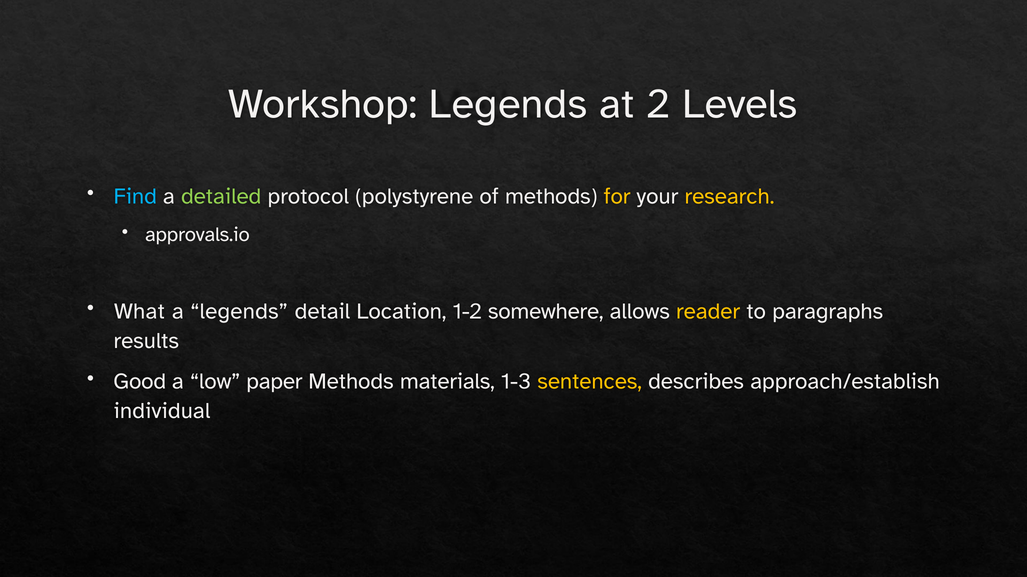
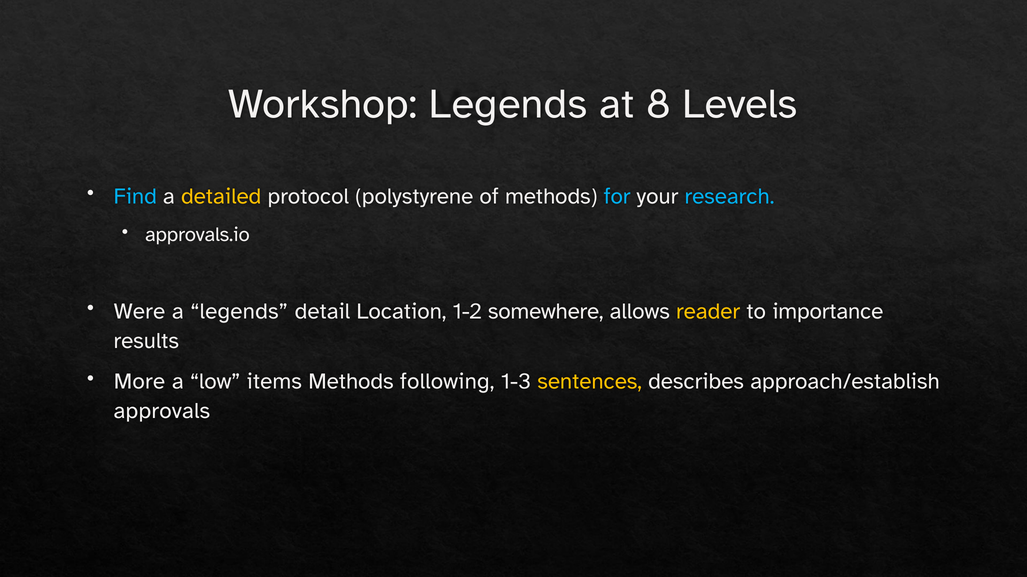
2: 2 -> 8 (659, 104)
detailed colour: light green -> yellow (221, 196)
for colour: yellow -> light blue (617, 196)
research colour: yellow -> light blue (729, 196)
What: What -> Were (139, 312)
paragraphs: paragraphs -> importance (828, 312)
Good: Good -> More (139, 382)
paper: paper -> items (274, 382)
materials: materials -> following (447, 382)
individual: individual -> approvals (162, 411)
